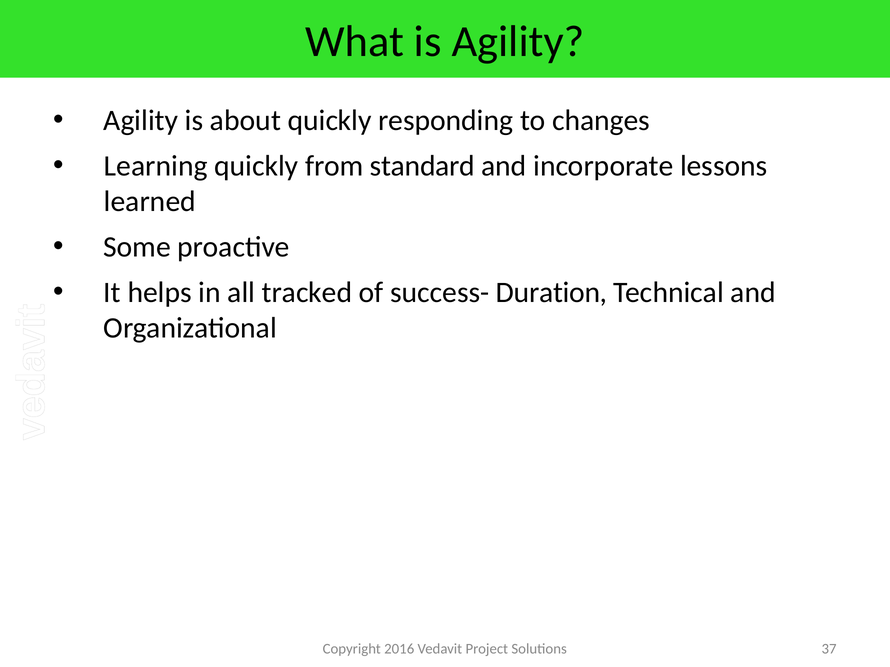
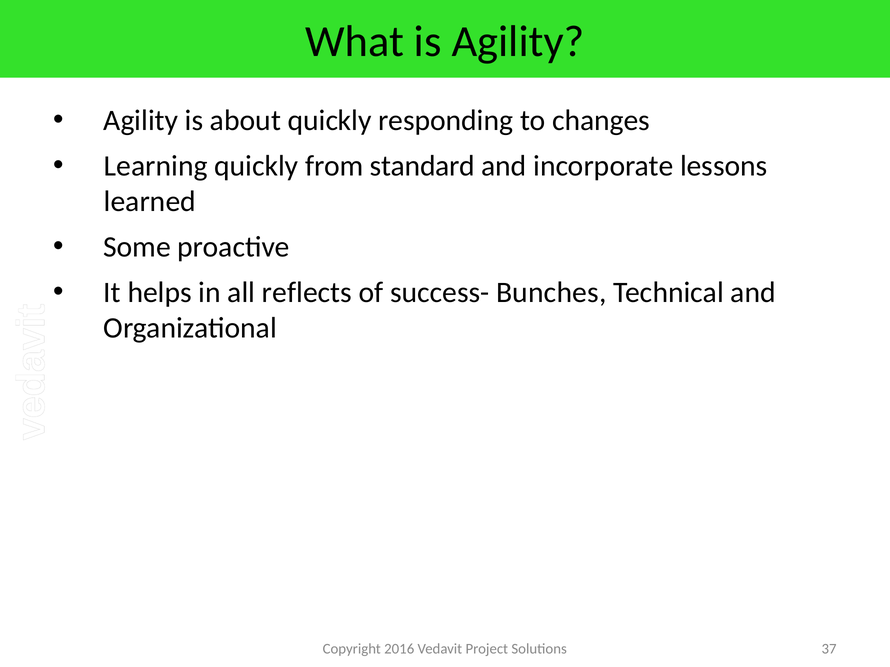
tracked: tracked -> reflects (307, 293)
Duration: Duration -> Bunches (551, 293)
